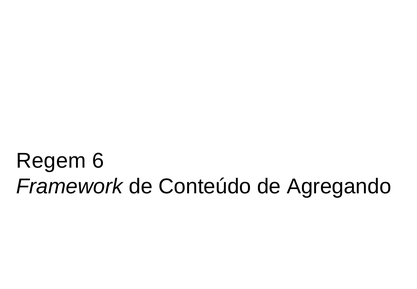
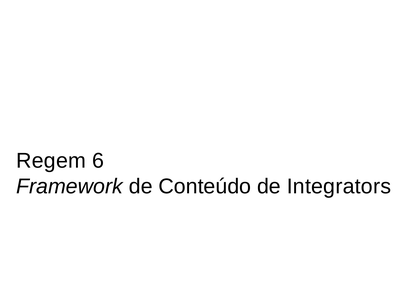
Agregando: Agregando -> Integrators (339, 186)
